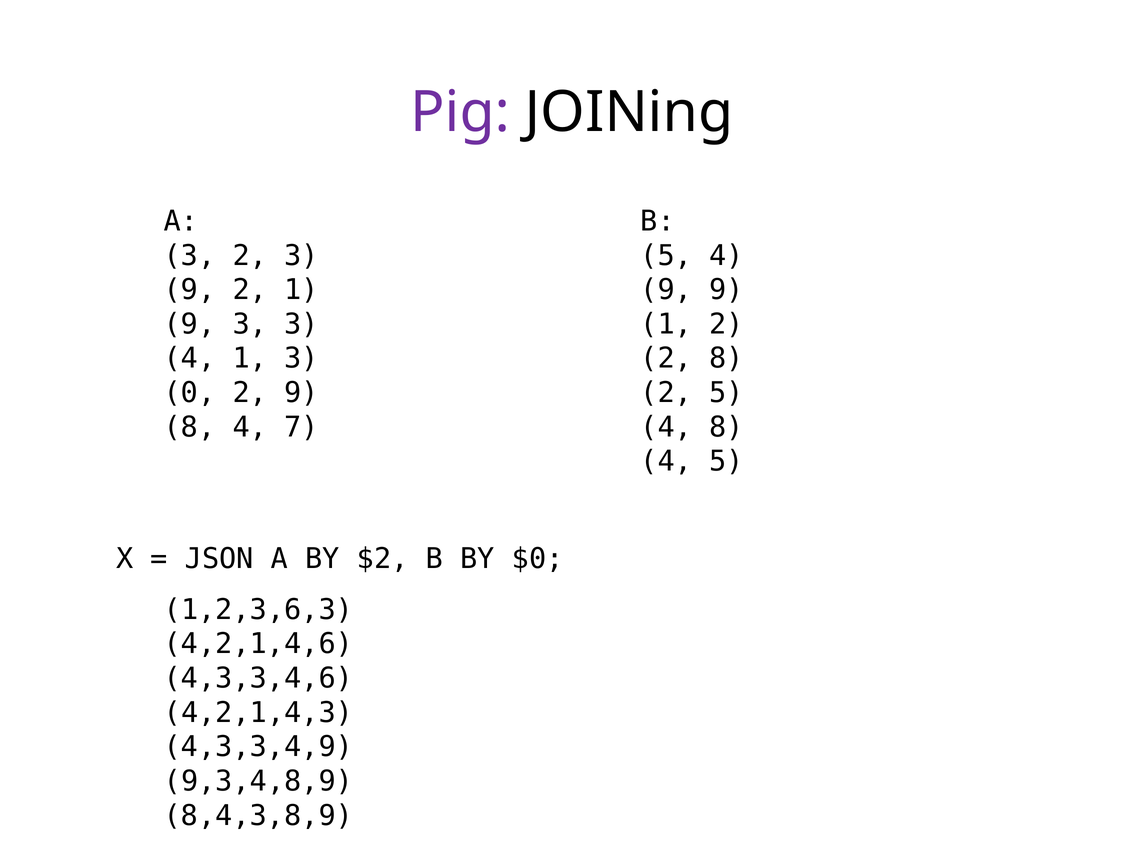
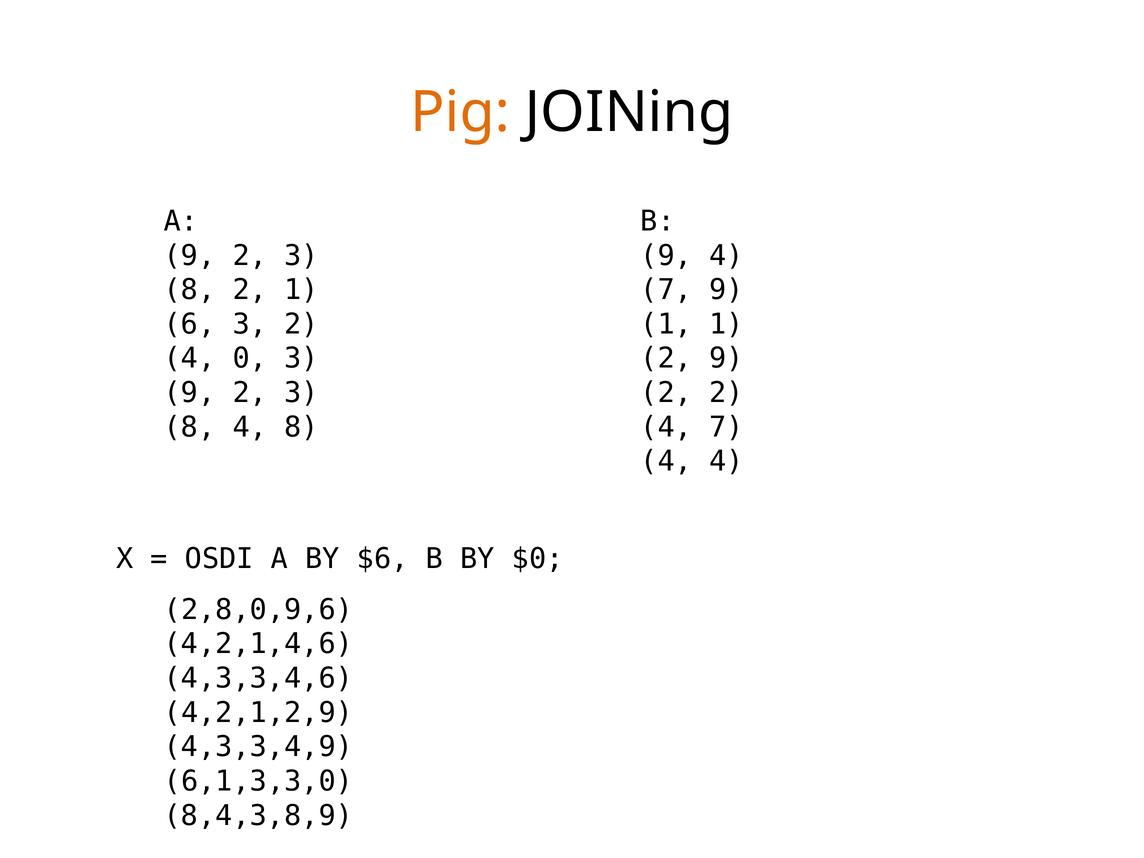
Pig colour: purple -> orange (460, 113)
3: 3 -> 9 (190, 256)
5: 5 -> 9 (666, 256)
9: 9 -> 8 (190, 290)
9: 9 -> 7 (666, 290)
9: 9 -> 6 (190, 324)
3 3: 3 -> 2 (301, 324)
1 2: 2 -> 1 (726, 324)
4 1: 1 -> 0 (250, 359)
2 8: 8 -> 9 (726, 359)
0: 0 -> 9 (190, 393)
9: 9 -> 3 (301, 393)
2 5: 5 -> 2 (726, 393)
4 7: 7 -> 8 (301, 427)
8: 8 -> 7 (726, 427)
4 5: 5 -> 4 (726, 461)
JSON: JSON -> OSDI (219, 559)
$2: $2 -> $6 (383, 559)
1,2,3,6,3: 1,2,3,6,3 -> 2,8,0,9,6 (258, 610)
4,2,1,4,3: 4,2,1,4,3 -> 4,2,1,2,9 (258, 713)
9,3,4,8,9: 9,3,4,8,9 -> 6,1,3,3,0 (258, 781)
